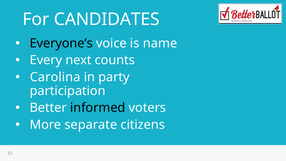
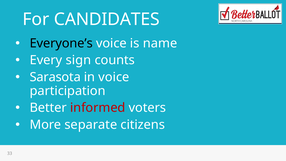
next: next -> sign (78, 60)
Carolina: Carolina -> Sarasota (55, 77)
in party: party -> voice (114, 77)
informed colour: black -> red (98, 108)
